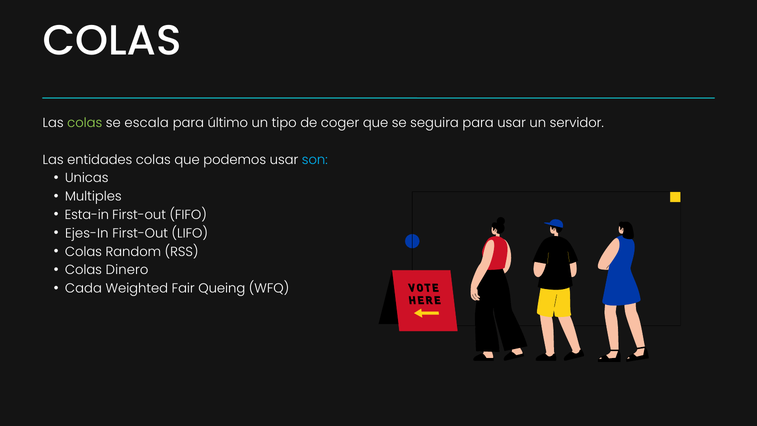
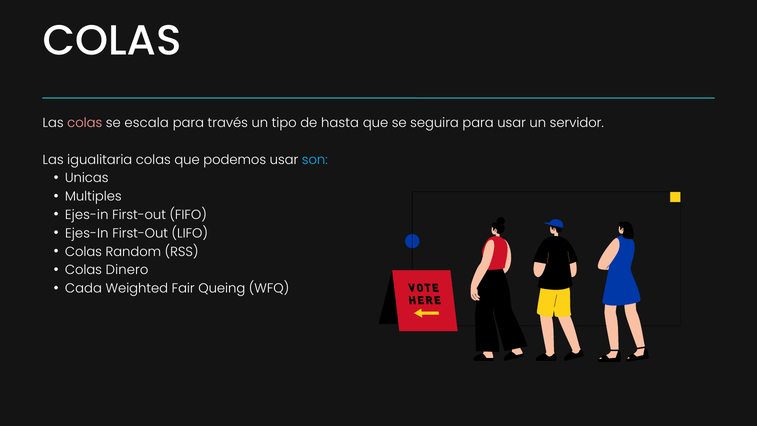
colas colour: light green -> pink (85, 123)
último: último -> través (228, 123)
coger: coger -> hasta (340, 123)
entidades: entidades -> igualitaria (100, 160)
Esta-in: Esta-in -> Ejes-in (87, 215)
